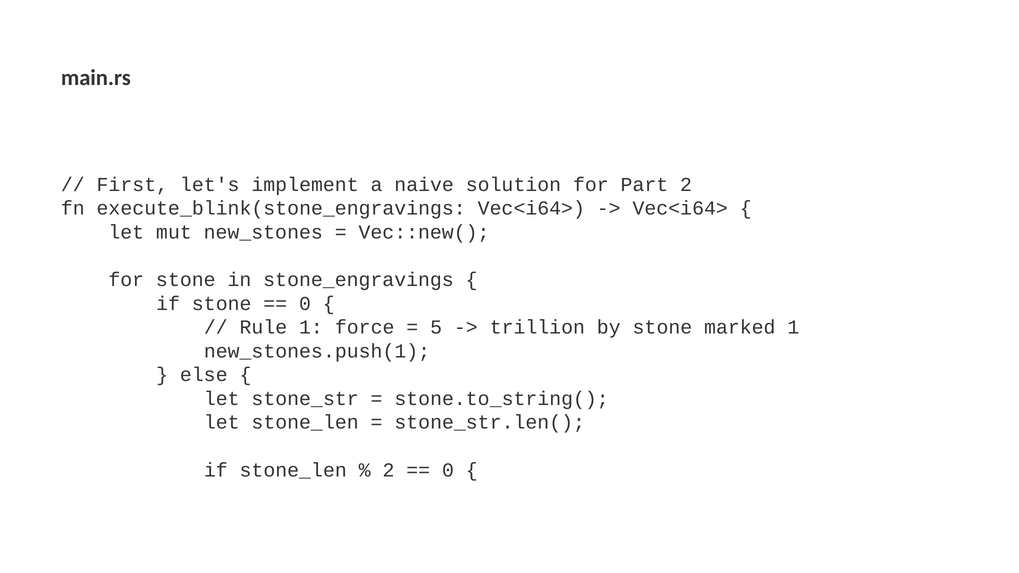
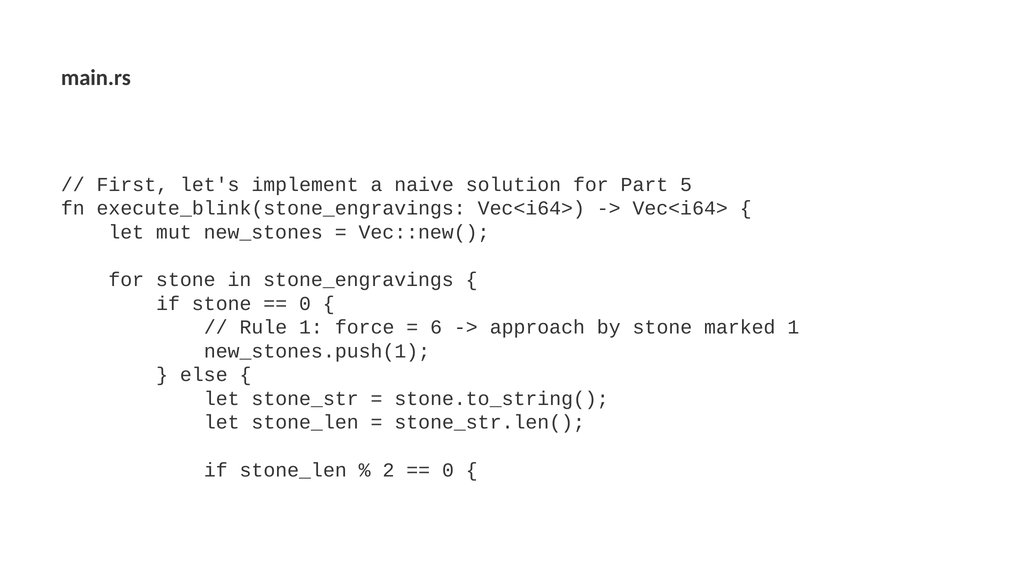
Part 2: 2 -> 5 (686, 185)
5: 5 -> 6 (436, 327)
trillion: trillion -> approach (537, 327)
